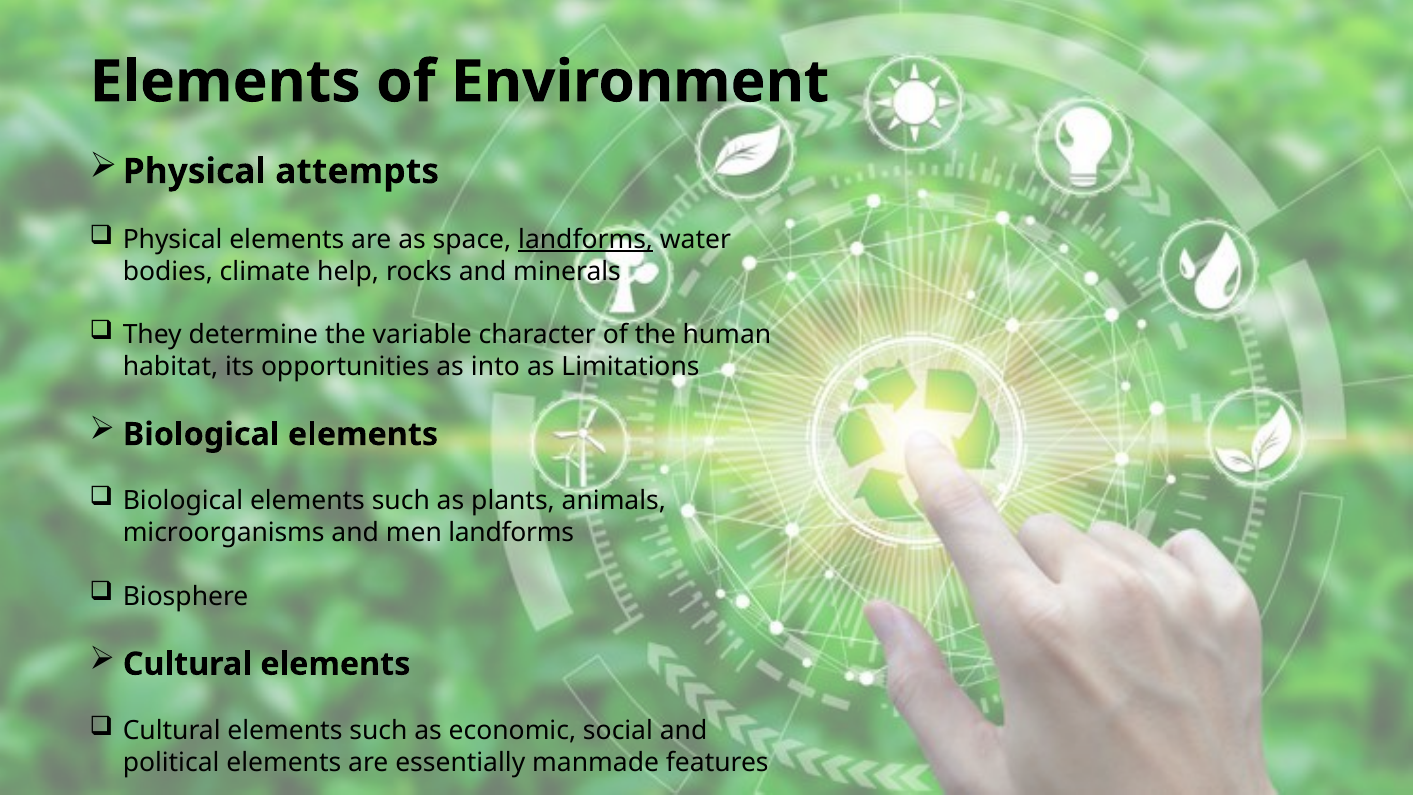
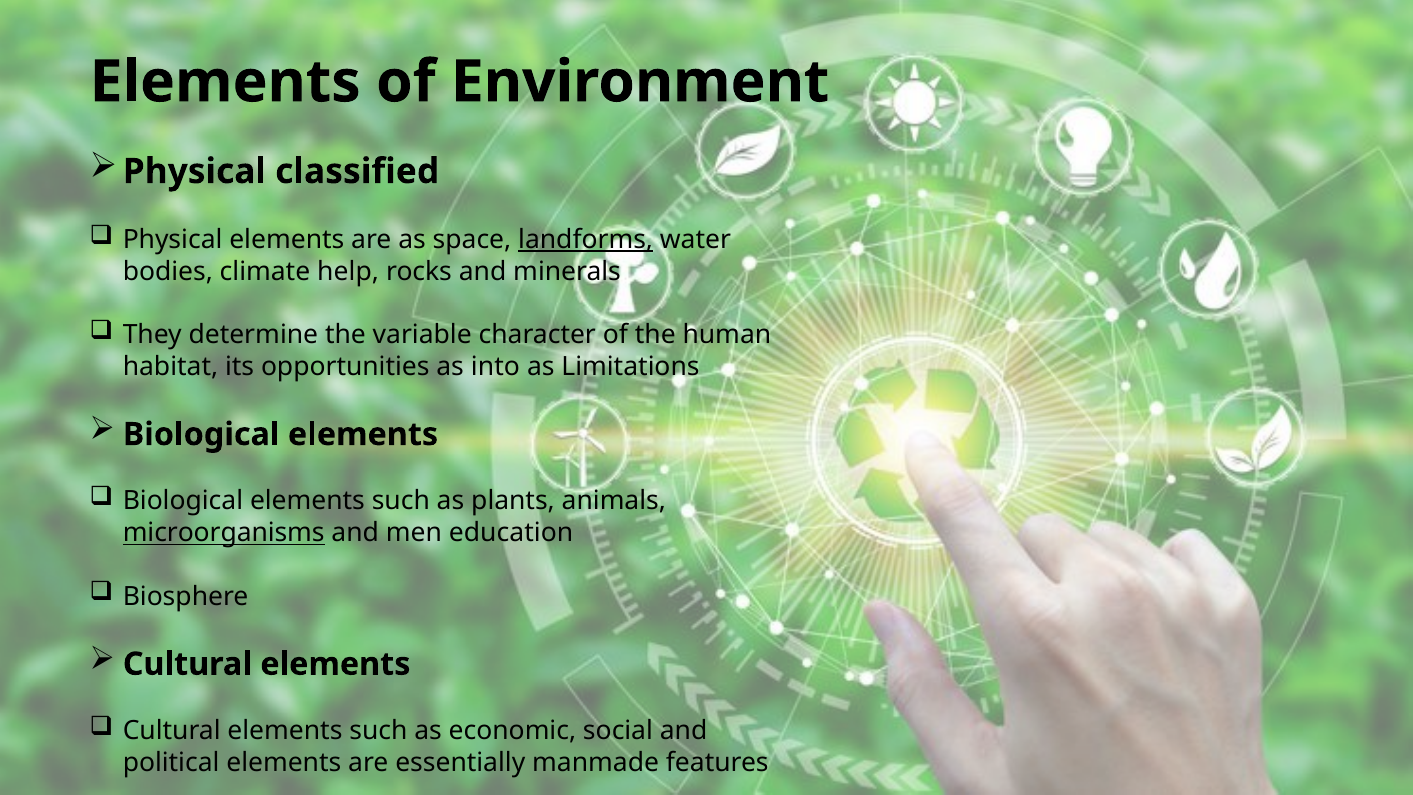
attempts: attempts -> classified (357, 171)
microorganisms underline: none -> present (224, 533)
men landforms: landforms -> education (511, 533)
